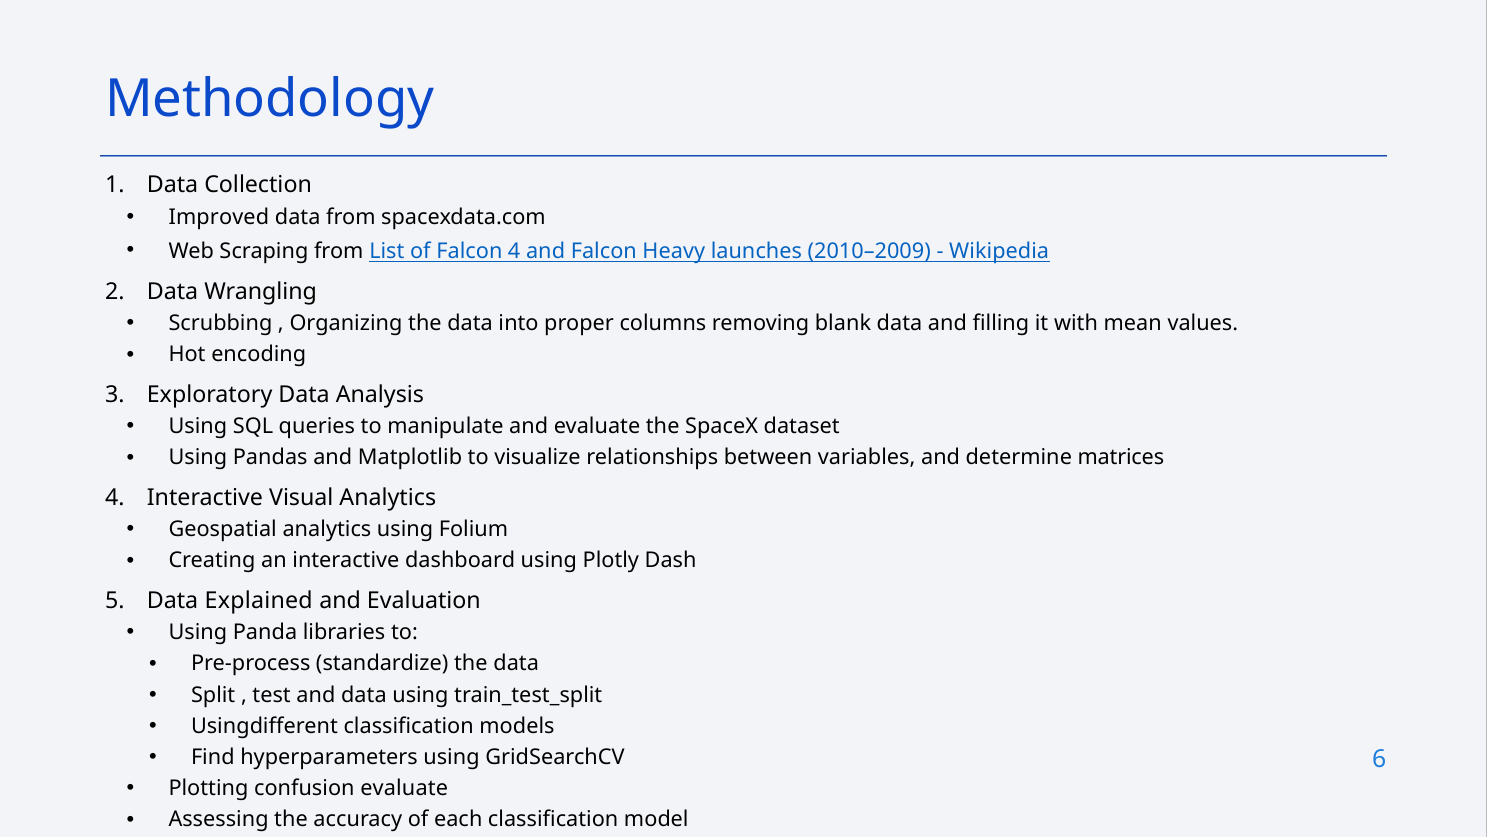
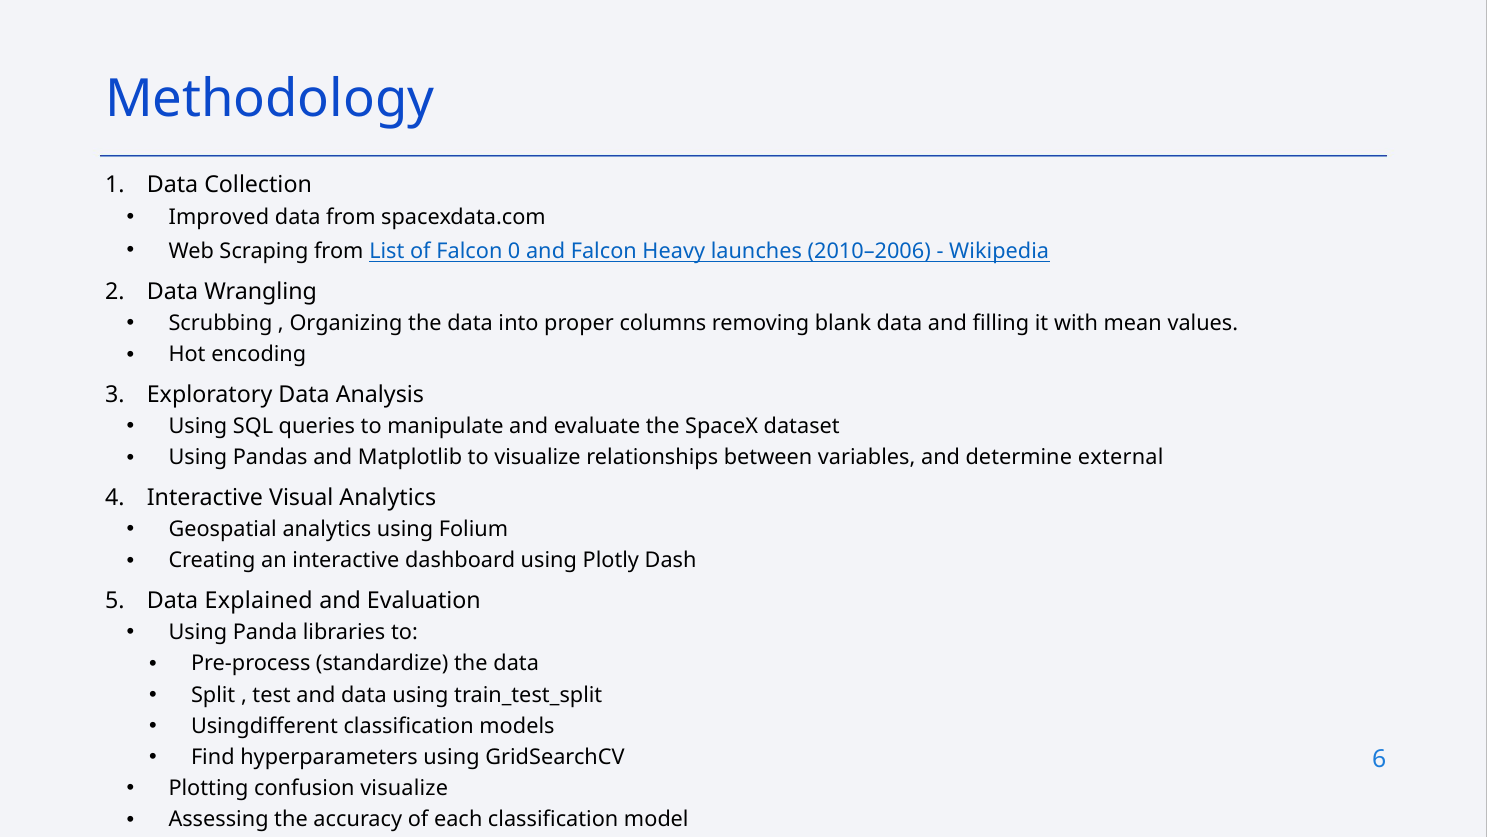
Falcon 4: 4 -> 0 (514, 251)
2010–2009: 2010–2009 -> 2010–2006 (869, 251)
matrices: matrices -> external (1121, 457)
confusion evaluate: evaluate -> visualize (404, 788)
